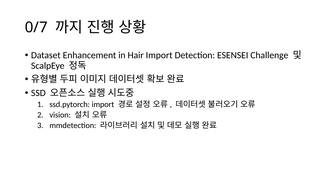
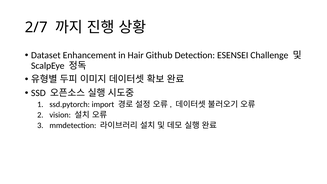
0/7: 0/7 -> 2/7 (36, 27)
Hair Import: Import -> Github (159, 55)
